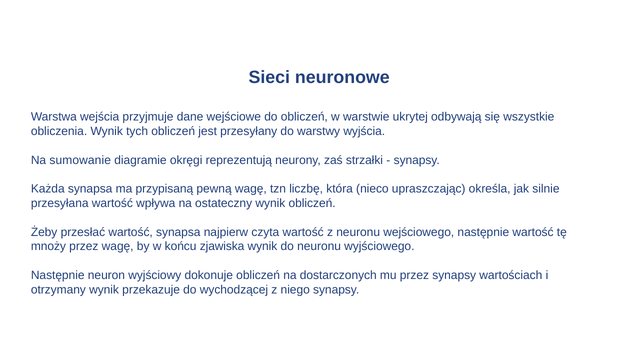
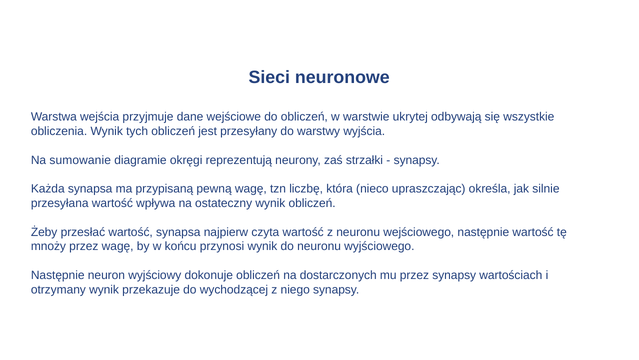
zjawiska: zjawiska -> przynosi (222, 246)
